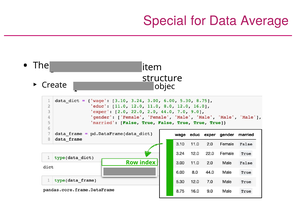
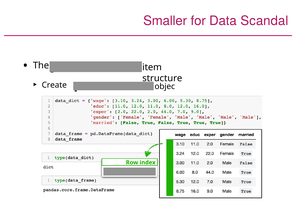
Special: Special -> Smaller (165, 21)
Average: Average -> Scandal (264, 21)
